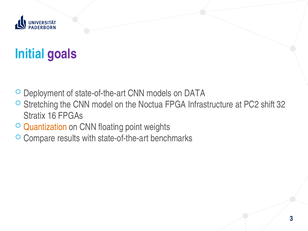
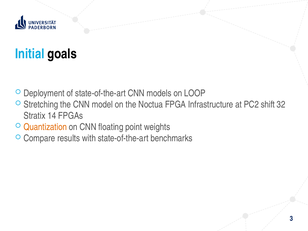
goals colour: purple -> black (62, 54)
DATA: DATA -> LOOP (195, 93)
16: 16 -> 14 (52, 116)
